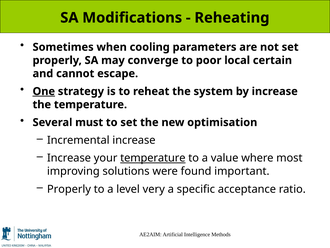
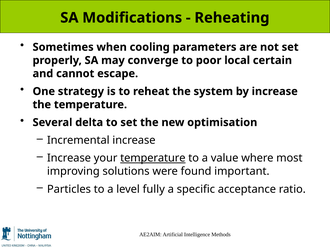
One underline: present -> none (44, 91)
must: must -> delta (89, 122)
Properly: Properly -> Particles (69, 189)
very: very -> fully (154, 189)
